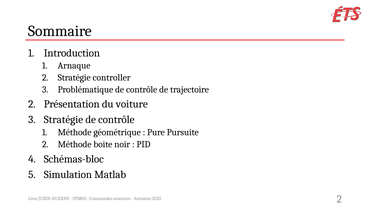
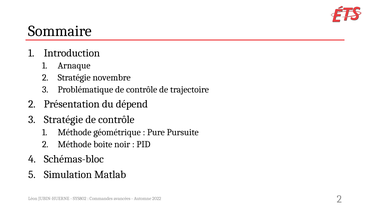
controller: controller -> novembre (112, 78)
voiture: voiture -> dépend (132, 104)
